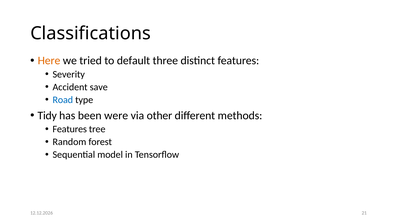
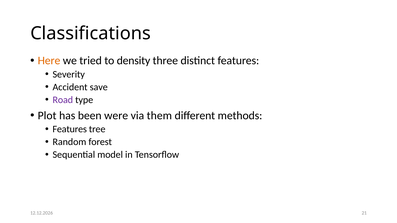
default: default -> density (134, 61)
Road colour: blue -> purple (63, 100)
Tidy: Tidy -> Plot (47, 116)
other: other -> them (159, 116)
